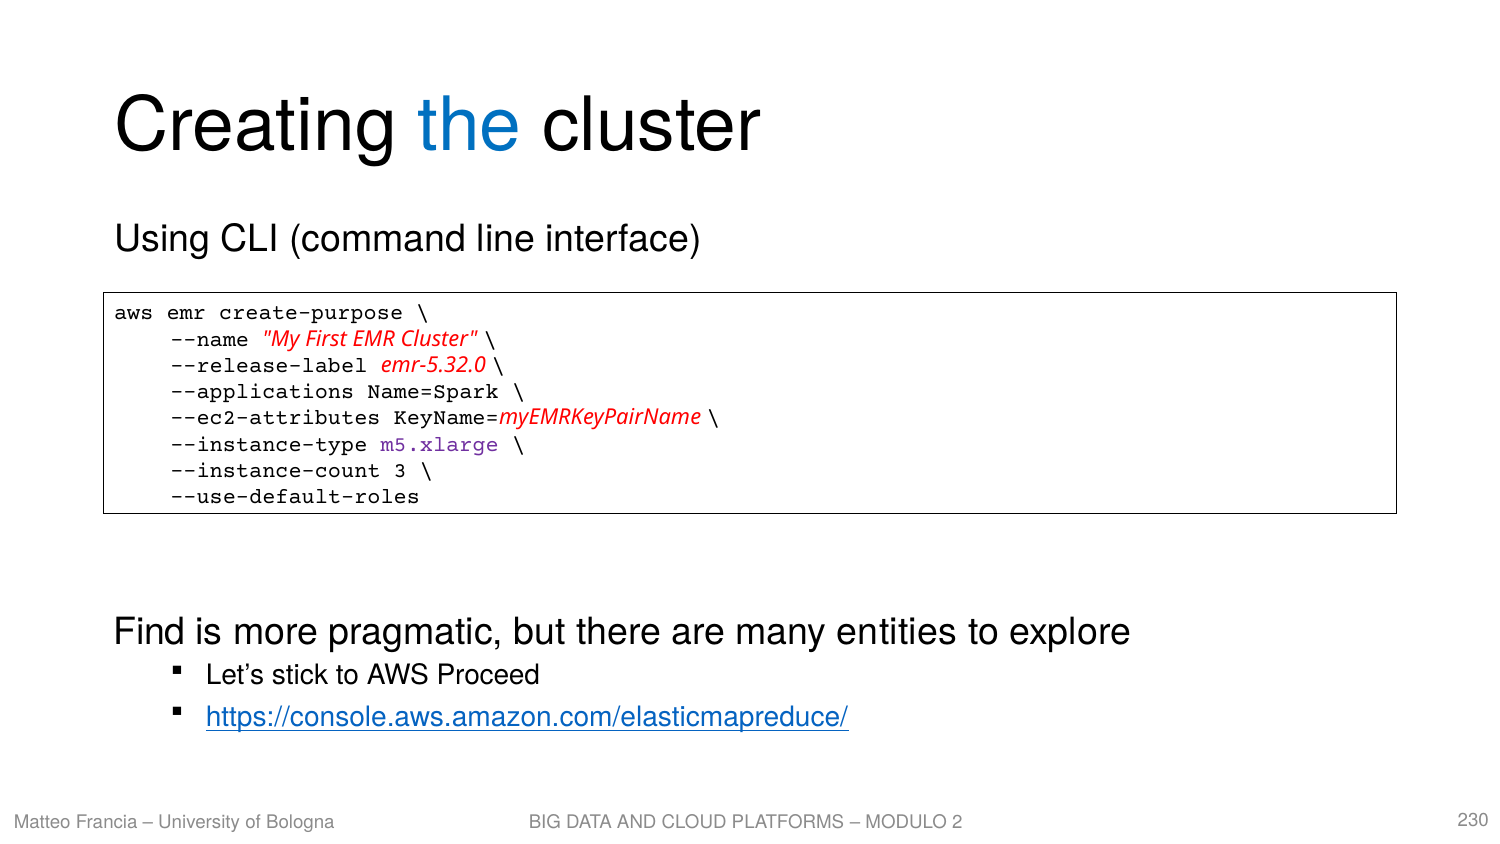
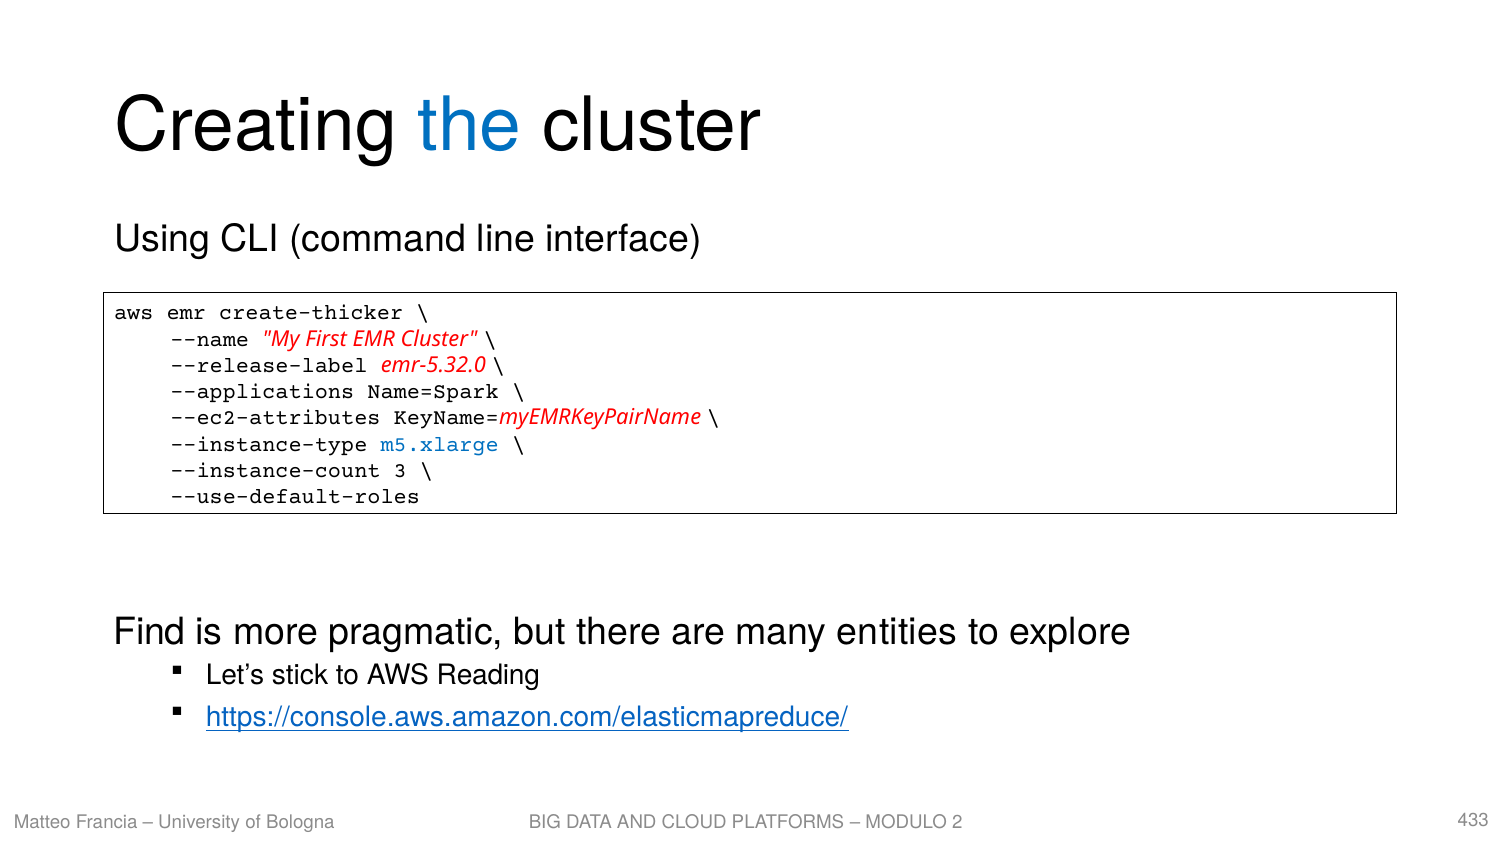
create-purpose: create-purpose -> create-thicker (311, 313)
m5.xlarge colour: purple -> blue (440, 444)
Proceed: Proceed -> Reading (488, 675)
230: 230 -> 433 (1473, 820)
